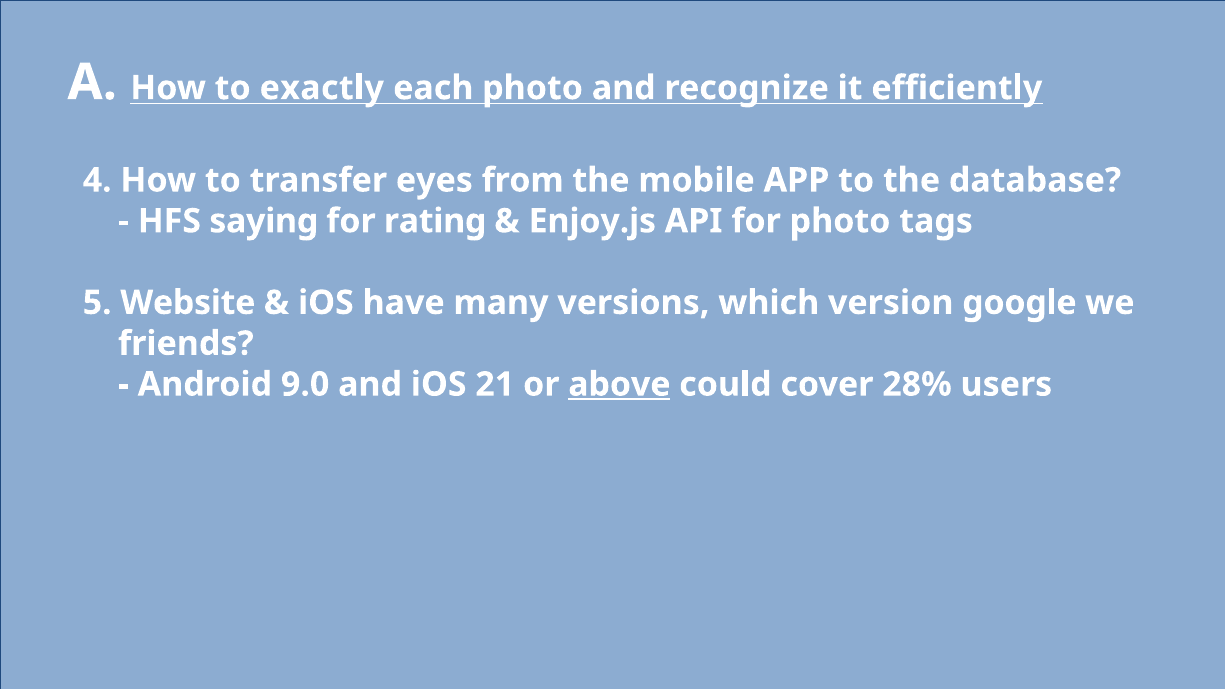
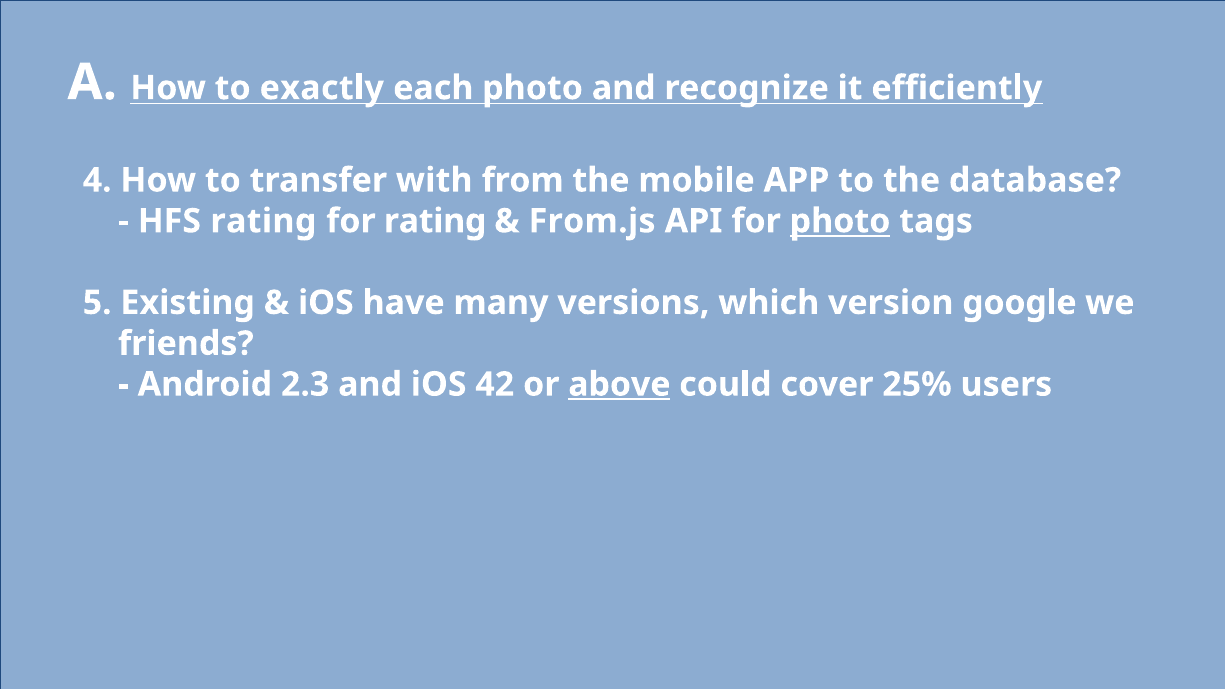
eyes: eyes -> with (434, 180)
HFS saying: saying -> rating (263, 221)
Enjoy.js: Enjoy.js -> From.js (592, 221)
photo underline: none -> present (840, 221)
Website: Website -> Existing (188, 303)
9.0: 9.0 -> 2.3 (305, 384)
21: 21 -> 42 (495, 384)
28%: 28% -> 25% (917, 384)
